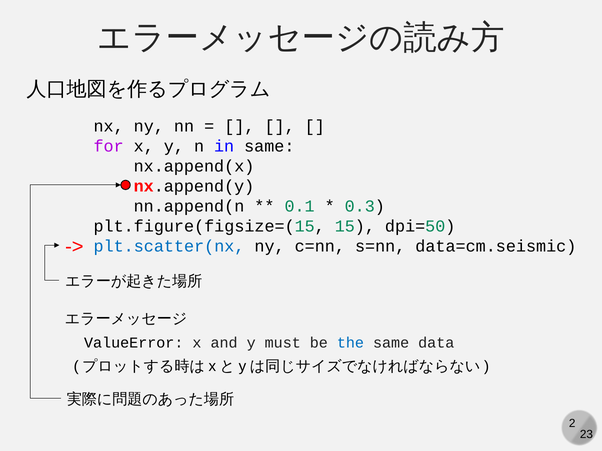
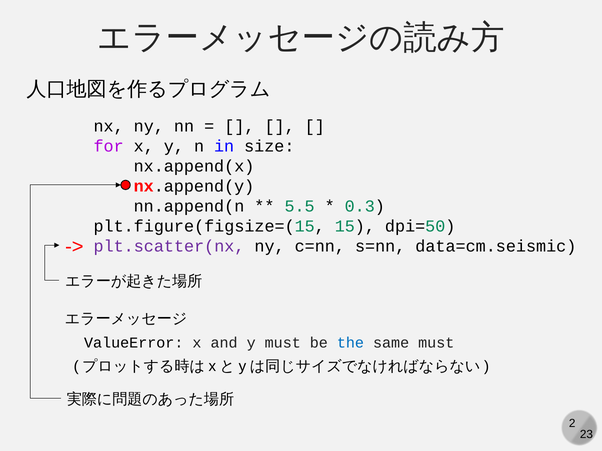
in same: same -> size (269, 146)
0.1: 0.1 -> 5.5 (300, 206)
plt.scatter(nx colour: blue -> purple (169, 247)
same data: data -> must (436, 343)
